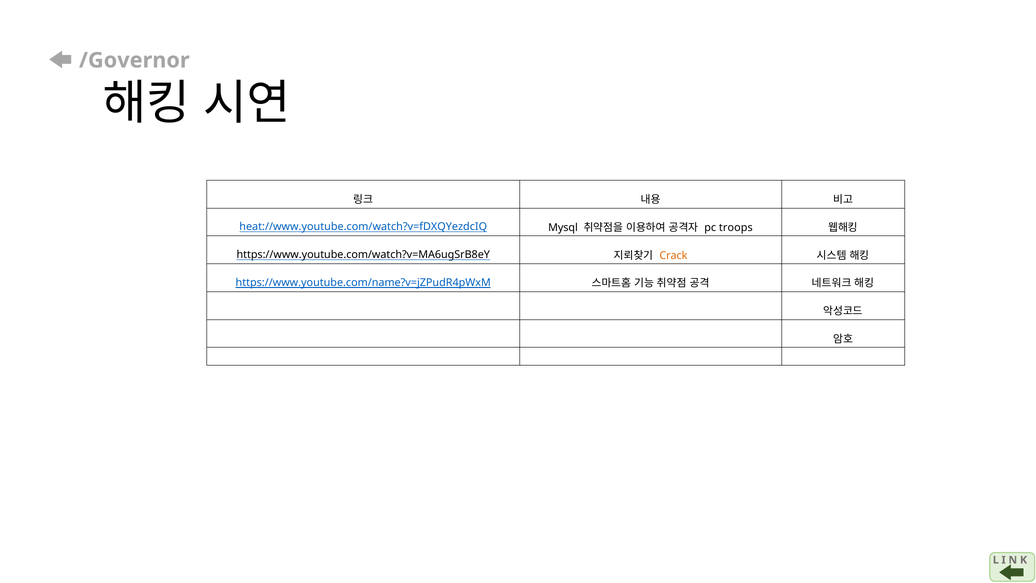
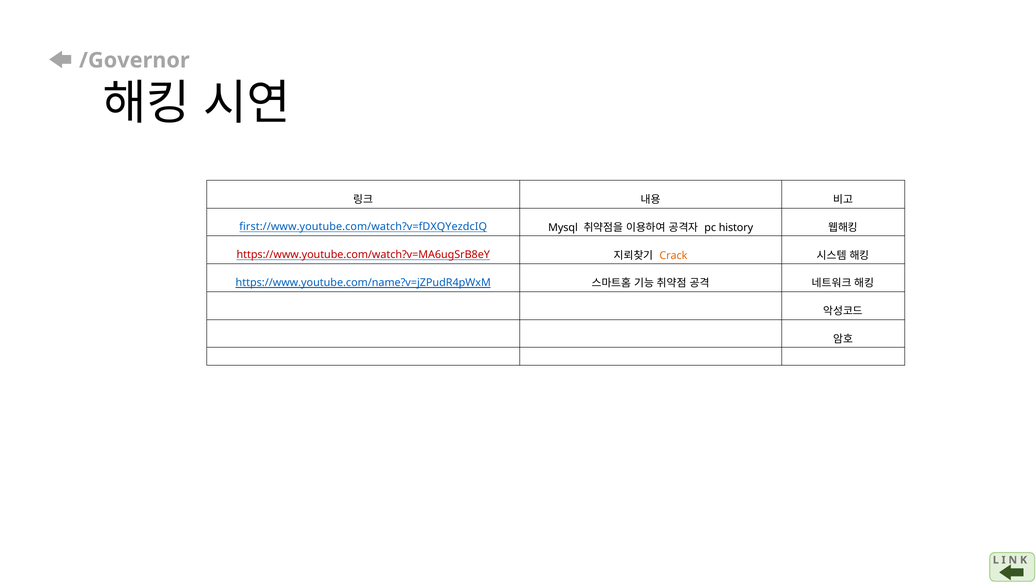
heat://www.youtube.com/watch?v=fDXQYezdcIQ: heat://www.youtube.com/watch?v=fDXQYezdcIQ -> first://www.youtube.com/watch?v=fDXQYezdcIQ (363, 227)
troops: troops -> history (736, 227)
https://www.youtube.com/watch?v=MA6ugSrB8eY colour: black -> red (363, 255)
